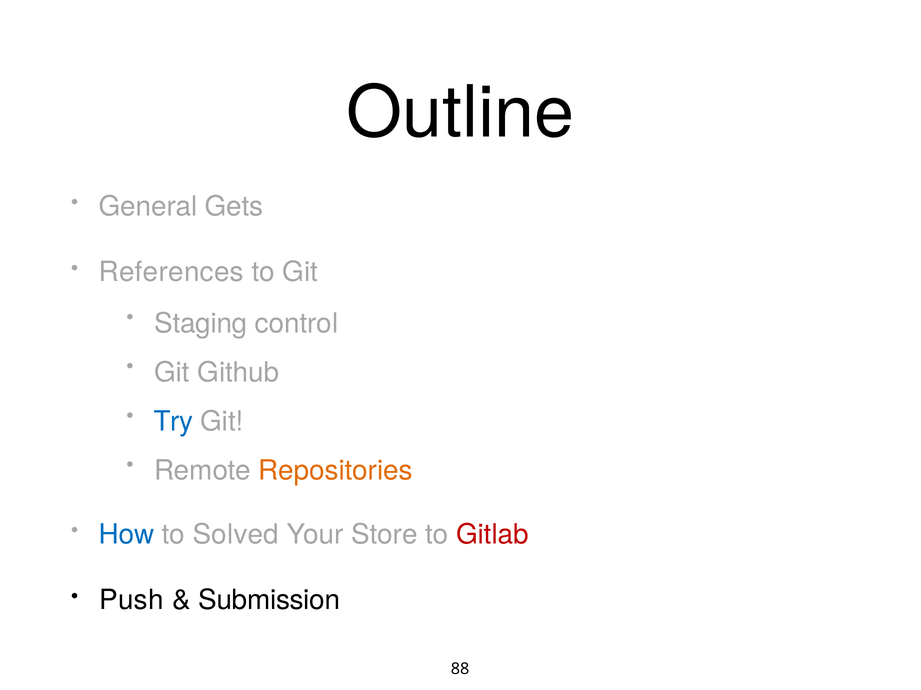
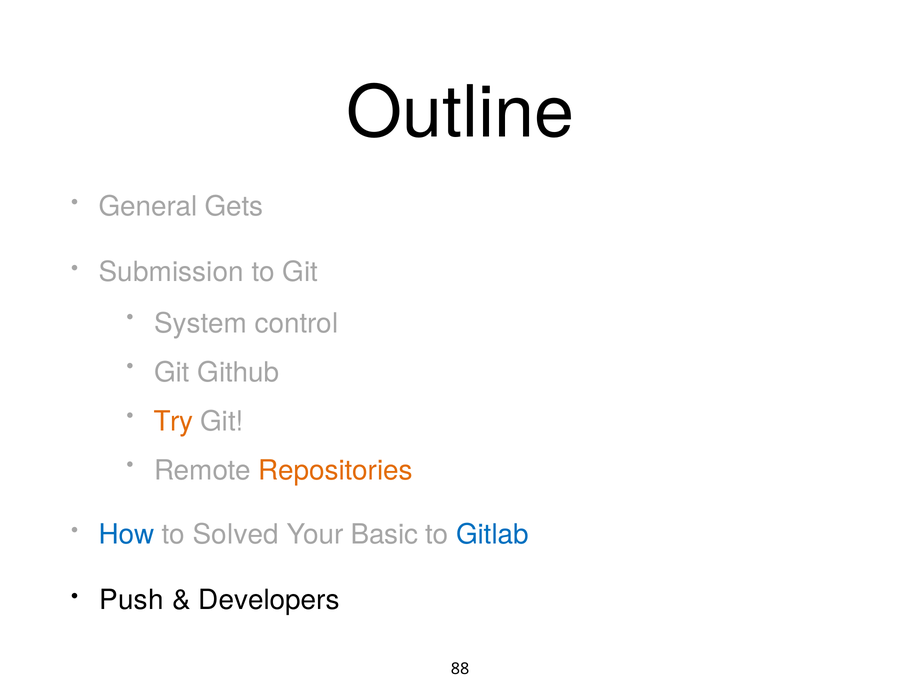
References: References -> Submission (171, 273)
Staging: Staging -> System (201, 324)
Try colour: blue -> orange (173, 422)
Store: Store -> Basic (384, 535)
Gitlab colour: red -> blue (492, 535)
Submission: Submission -> Developers (269, 601)
